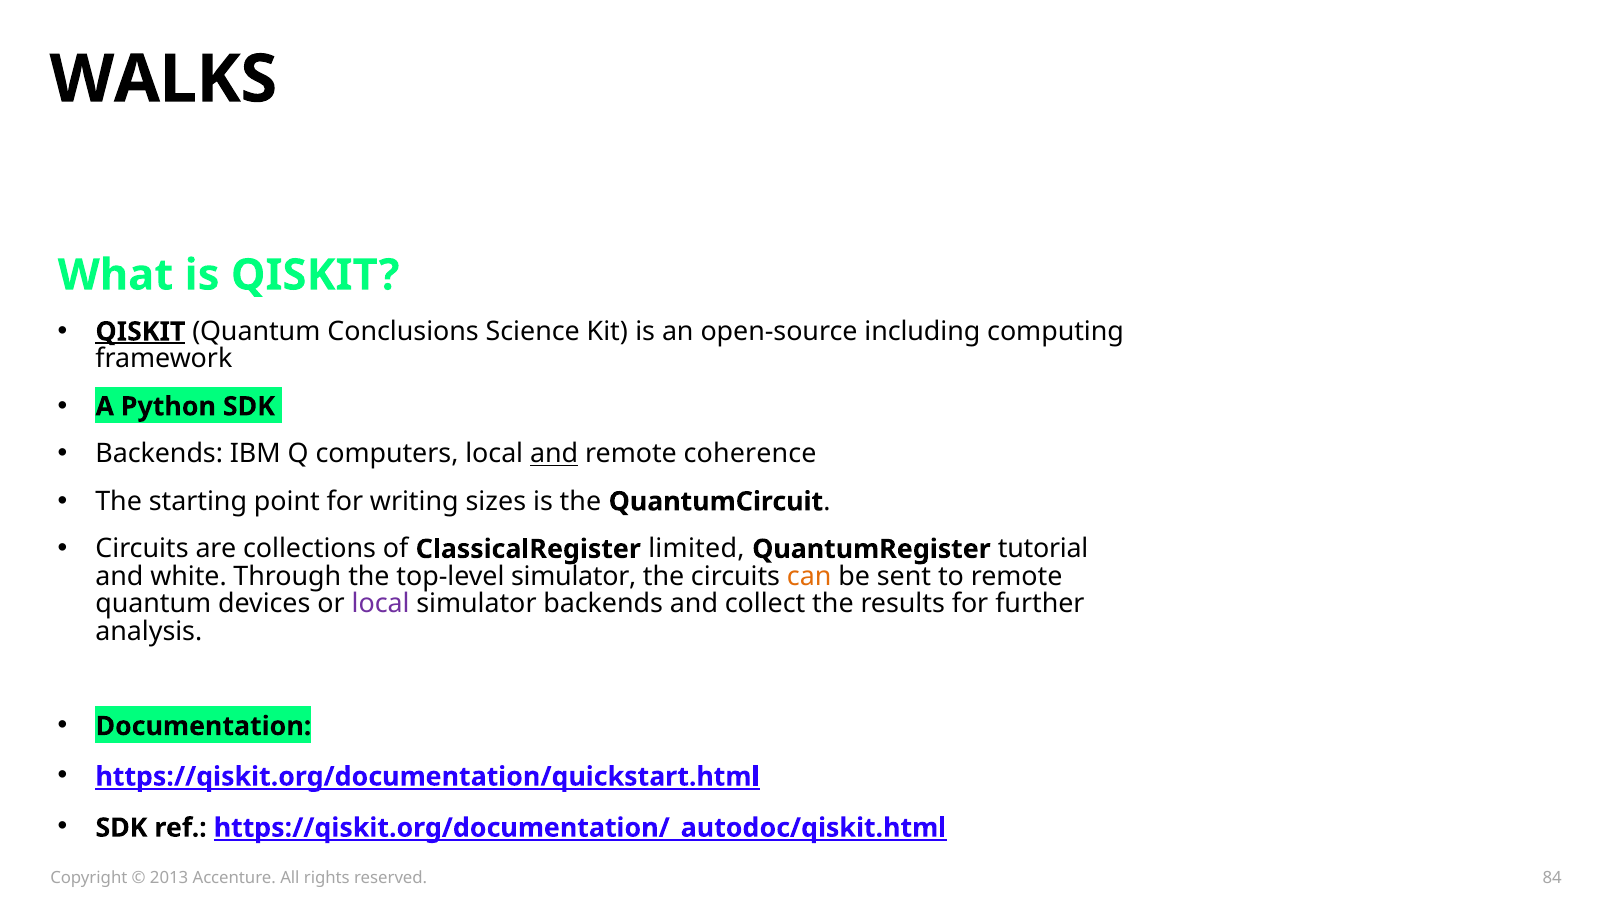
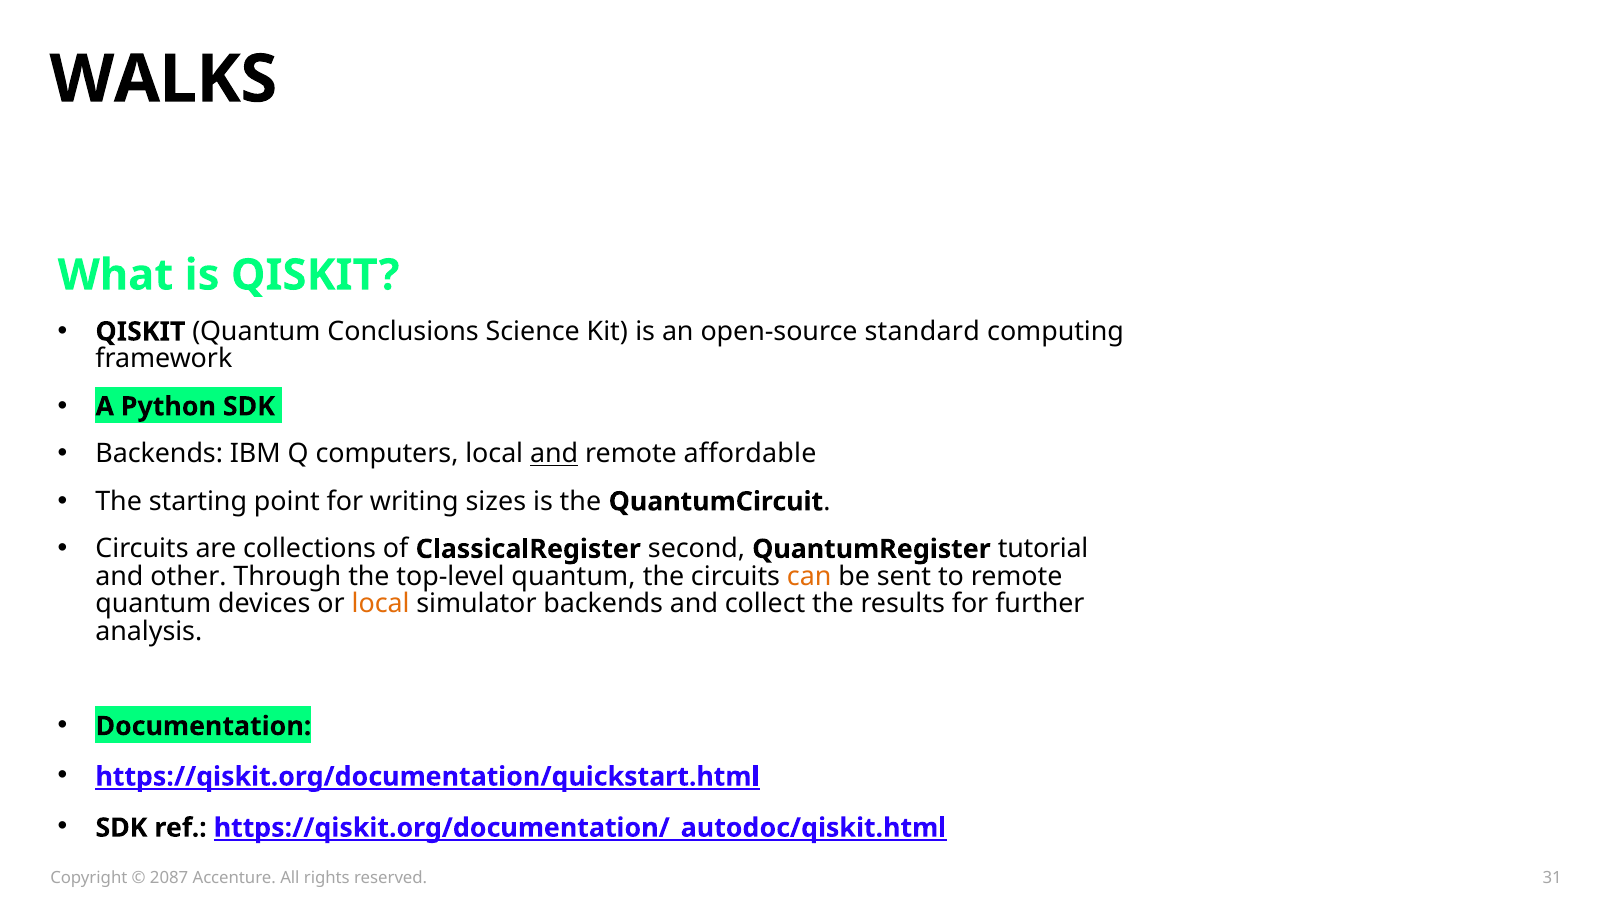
QISKIT underline: present -> none (140, 332)
including: including -> standard (922, 332)
coherence: coherence -> affordable (750, 454)
limited: limited -> second (697, 549)
white: white -> other (189, 576)
top-level simulator: simulator -> quantum (574, 576)
local colour: purple -> orange (381, 604)
2013: 2013 -> 2087 (169, 878)
84: 84 -> 31 (1552, 878)
